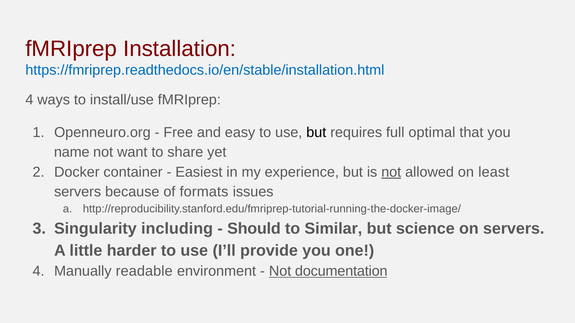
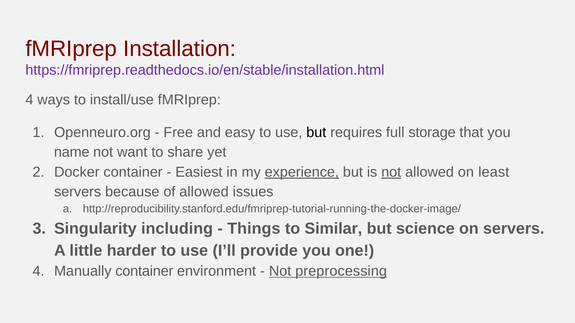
https://fmriprep.readthedocs.io/en/stable/installation.html colour: blue -> purple (205, 70)
optimal: optimal -> storage (432, 133)
experience underline: none -> present (302, 172)
of formats: formats -> allowed (204, 192)
Should: Should -> Things (254, 229)
Manually readable: readable -> container (144, 271)
documentation: documentation -> preprocessing (341, 271)
